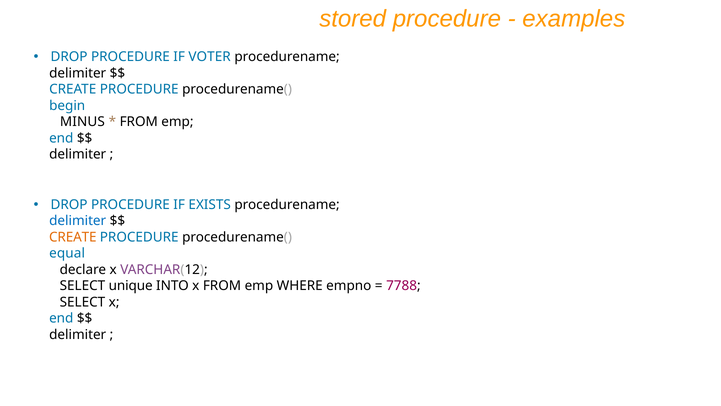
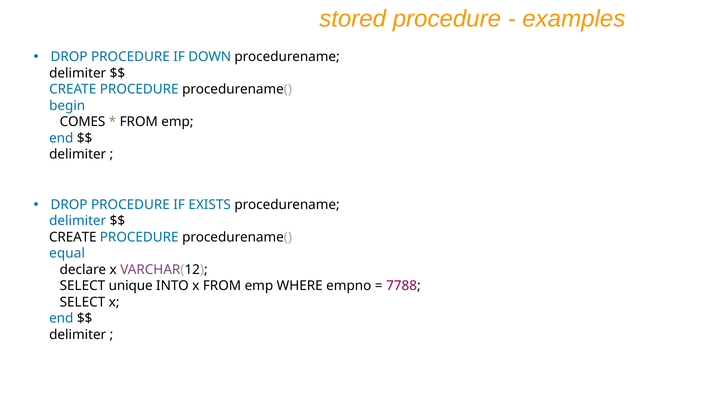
VOTER: VOTER -> DOWN (210, 57)
MINUS: MINUS -> COMES (83, 122)
CREATE colour: orange -> black (73, 237)
